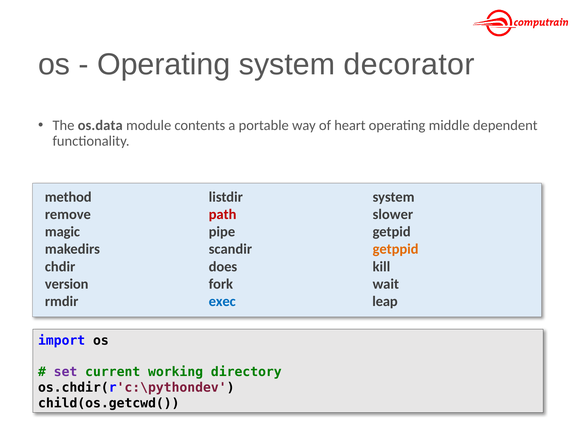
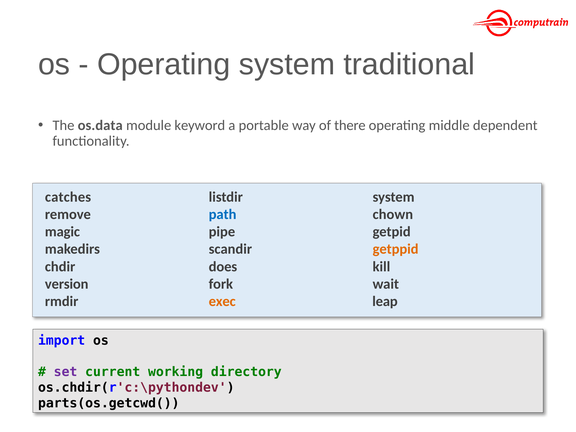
decorator: decorator -> traditional (409, 65)
contents: contents -> keyword (200, 125)
heart: heart -> there (350, 125)
method: method -> catches (68, 197)
path colour: red -> blue (223, 214)
slower: slower -> chown (393, 214)
exec colour: blue -> orange (222, 301)
child(os.getcwd(: child(os.getcwd( -> parts(os.getcwd( (109, 403)
